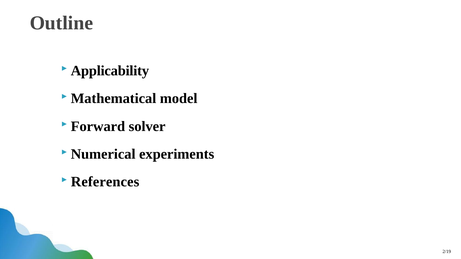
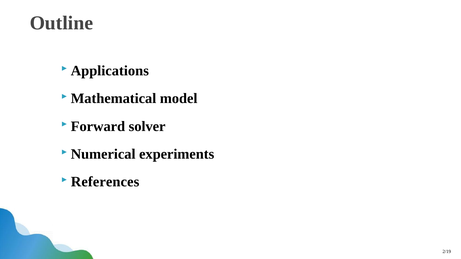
Applicability: Applicability -> Applications (110, 71)
